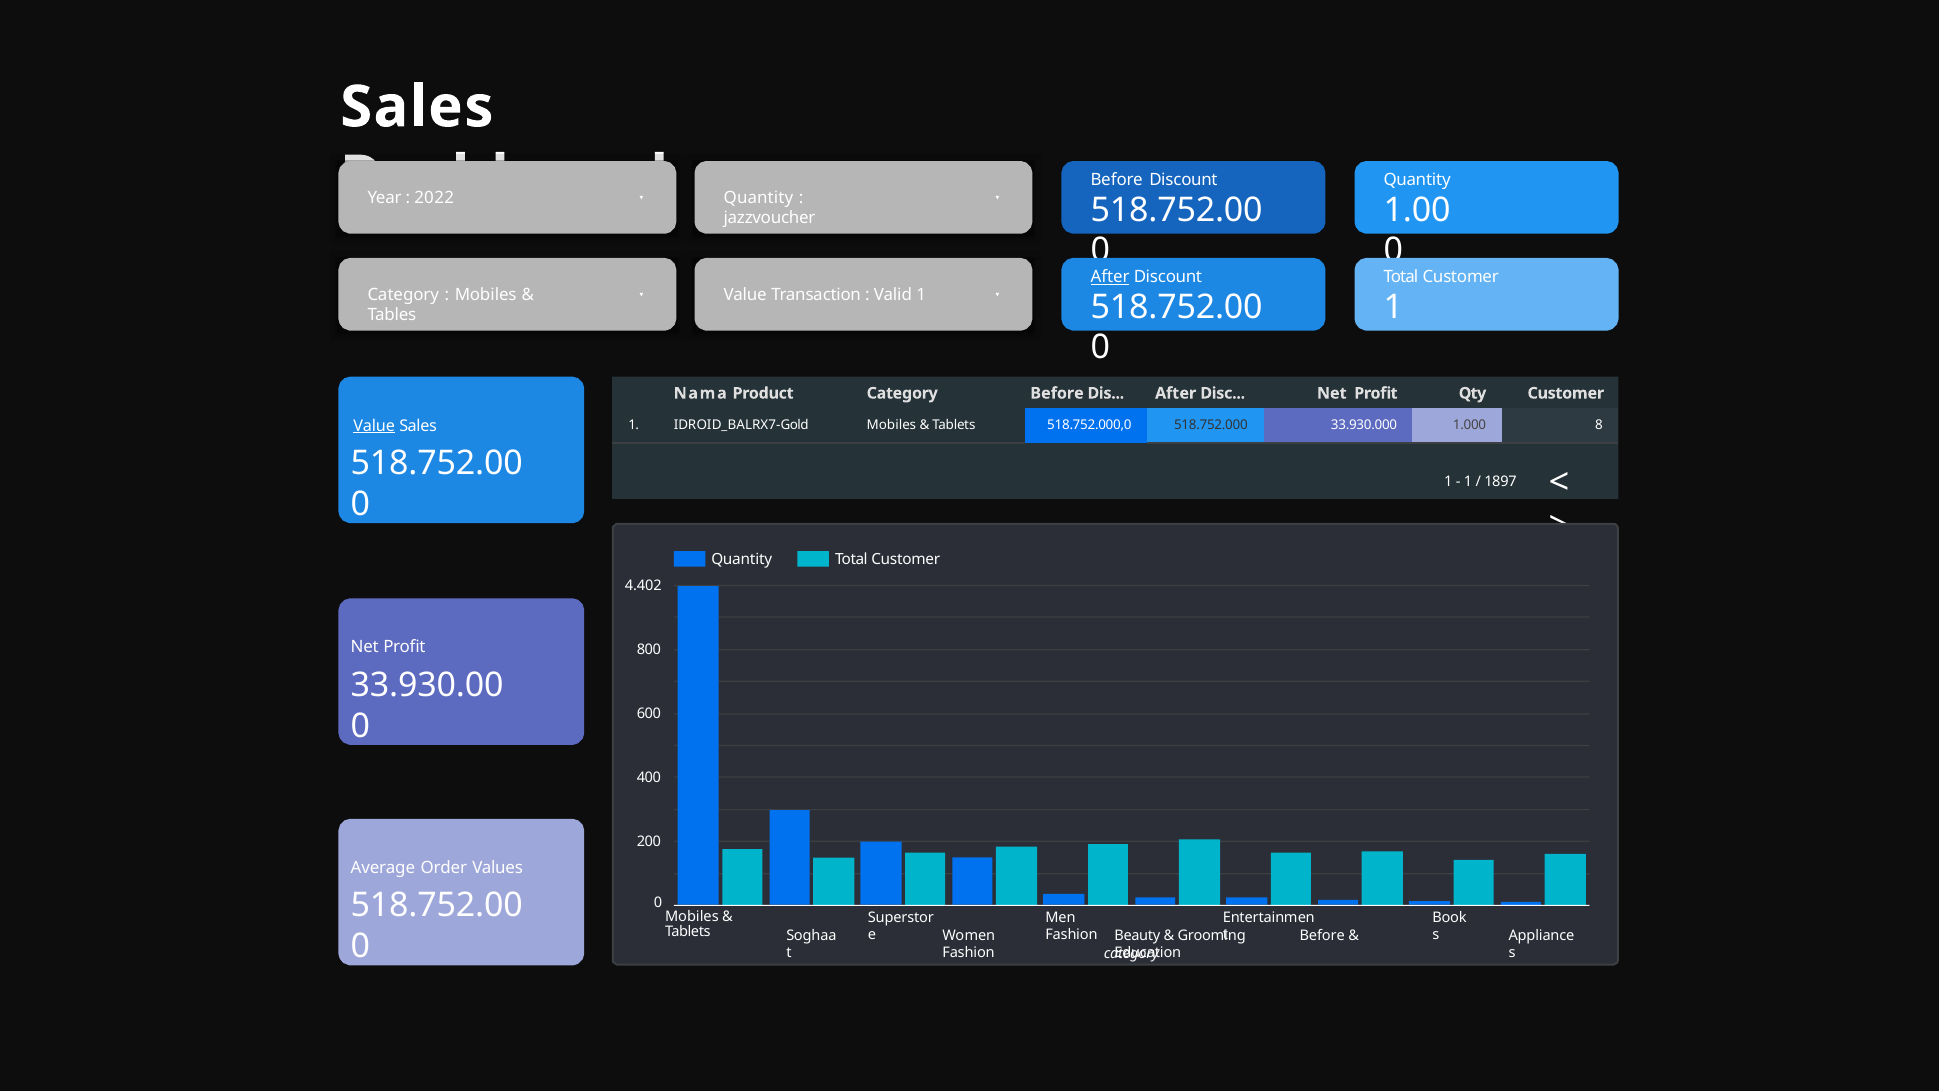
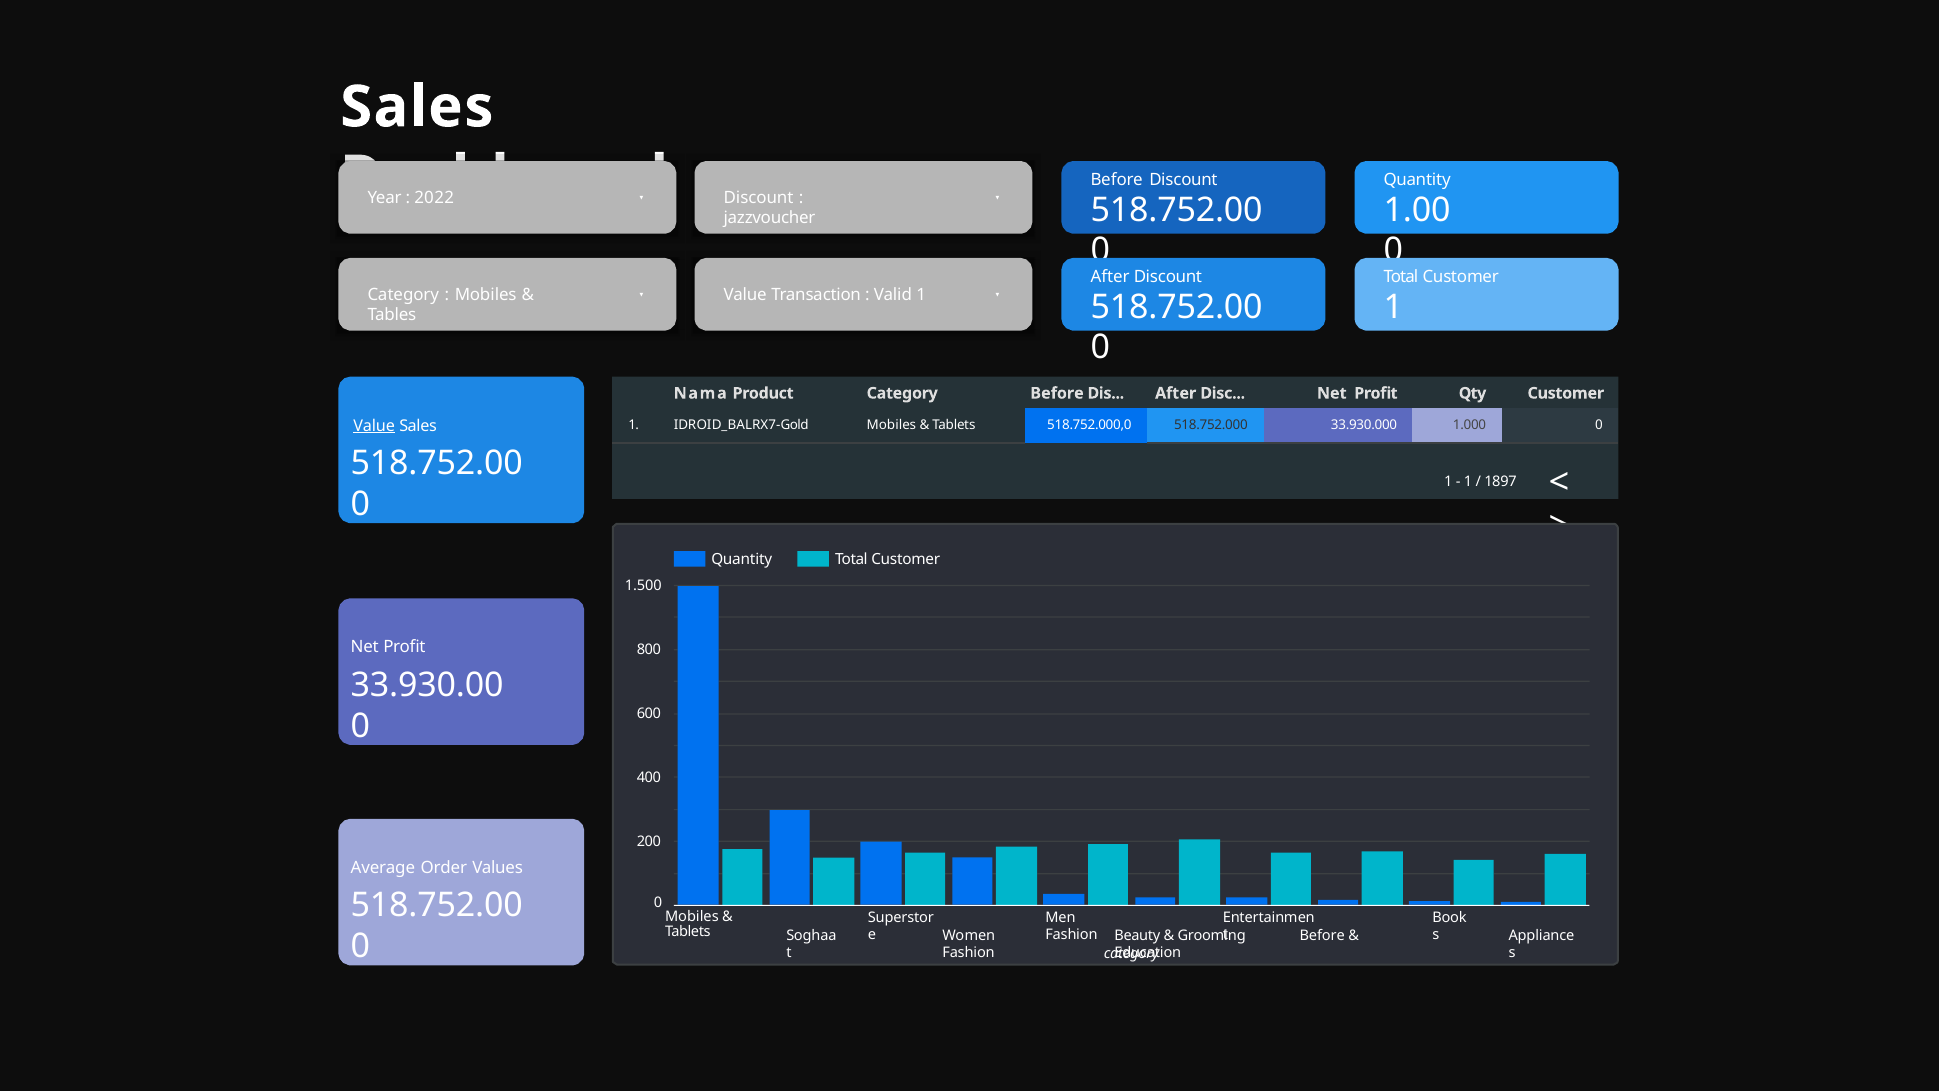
Quantity: Quantity -> Discount (759, 198)
After underline: present -> none (1110, 277)
1.000 8: 8 -> 0 (1599, 425)
4.402: 4.402 -> 1.500 (643, 586)
